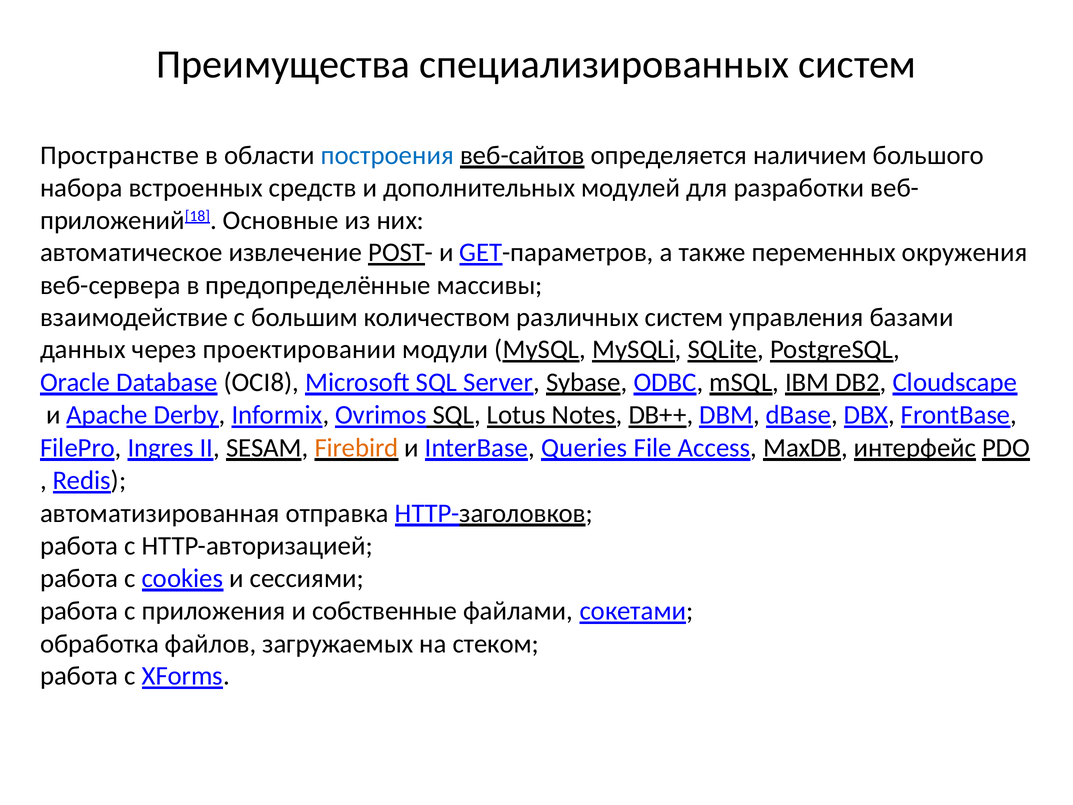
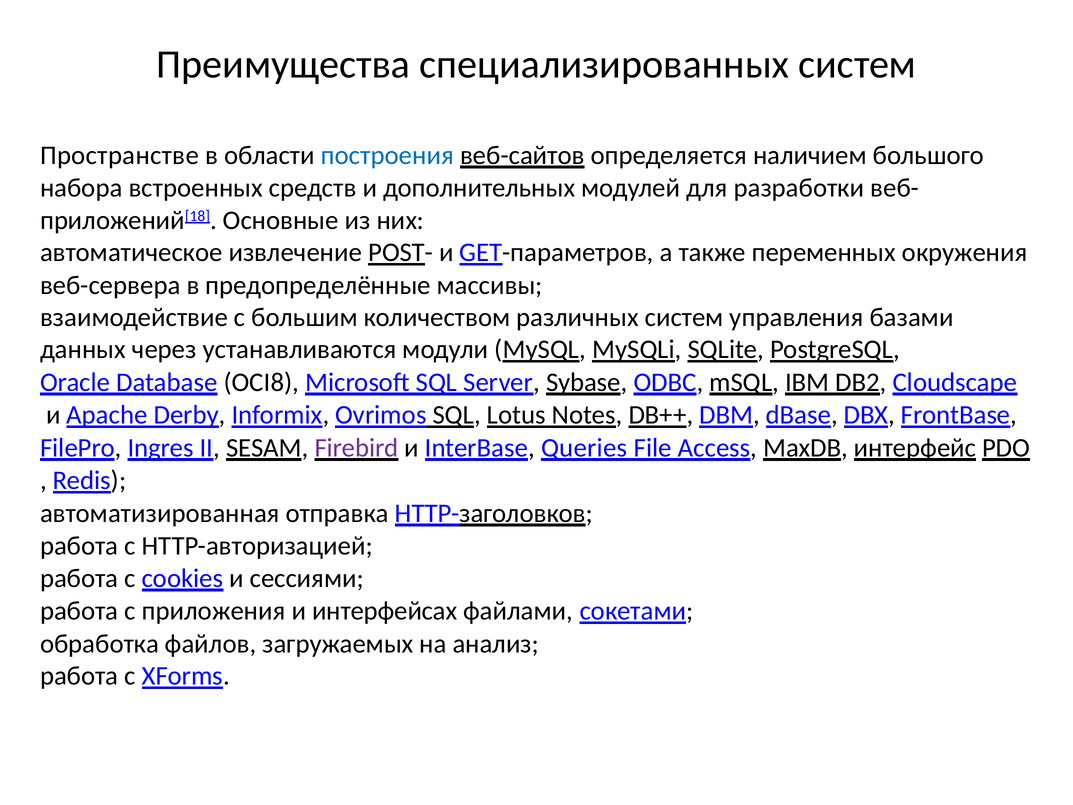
проектировании: проектировании -> устанавливаются (300, 349)
Firebird colour: orange -> purple (357, 448)
собственные: собственные -> интерфейсах (385, 611)
стеком: стеком -> анализ (496, 644)
